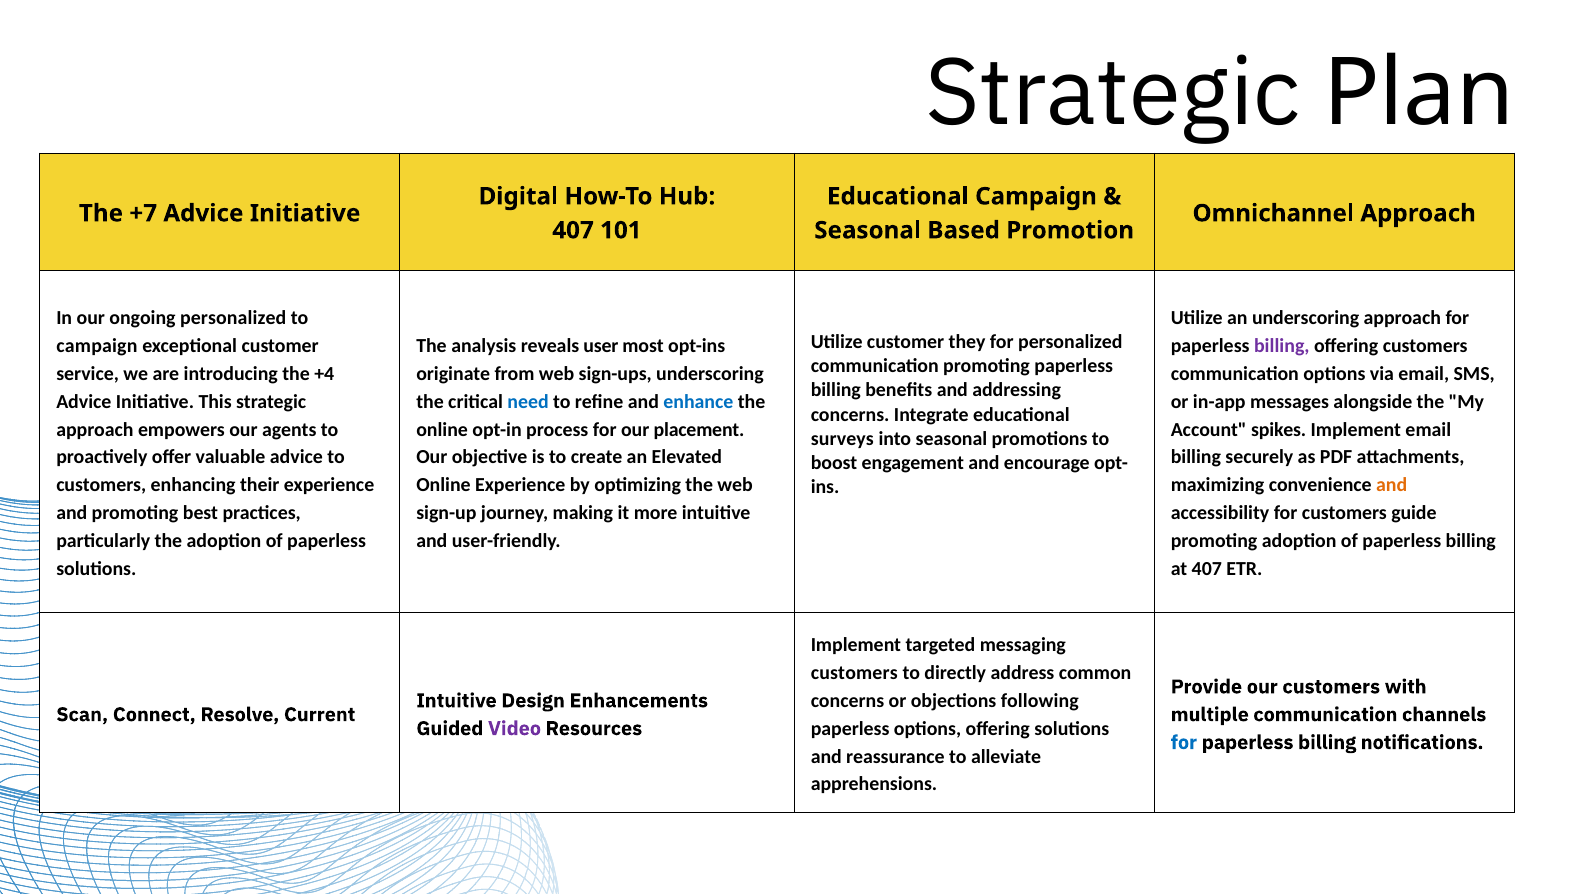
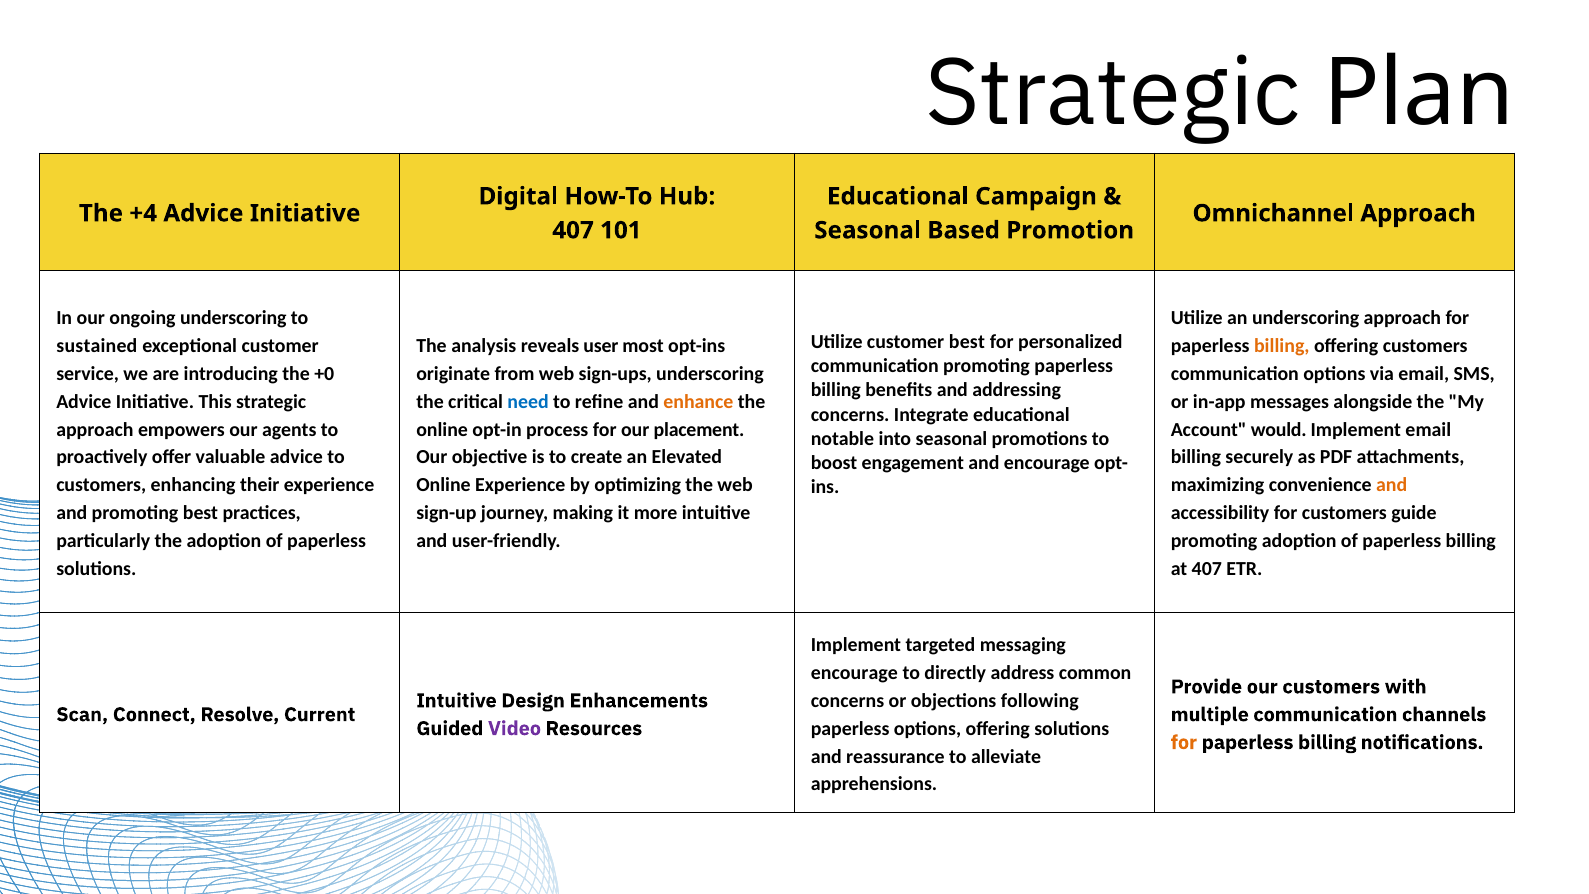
+7: +7 -> +4 (143, 213)
ongoing personalized: personalized -> underscoring (233, 318)
customer they: they -> best (967, 342)
campaign: campaign -> sustained (97, 346)
billing colour: purple -> orange (1282, 346)
+4: +4 -> +0 (324, 374)
enhance colour: blue -> orange (698, 402)
spikes: spikes -> would (1279, 430)
surveys: surveys -> notable (842, 439)
customers: customers -> encourage (854, 673)
for colour: blue -> orange (1184, 742)
